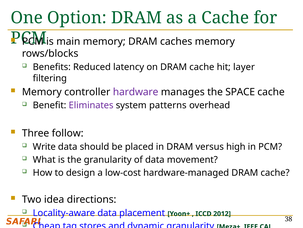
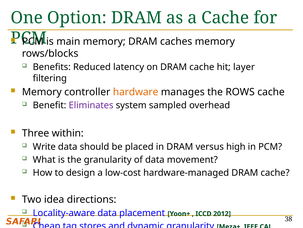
hardware colour: purple -> orange (136, 92)
SPACE: SPACE -> ROWS (240, 92)
patterns: patterns -> sampled (168, 105)
follow: follow -> within (68, 133)
